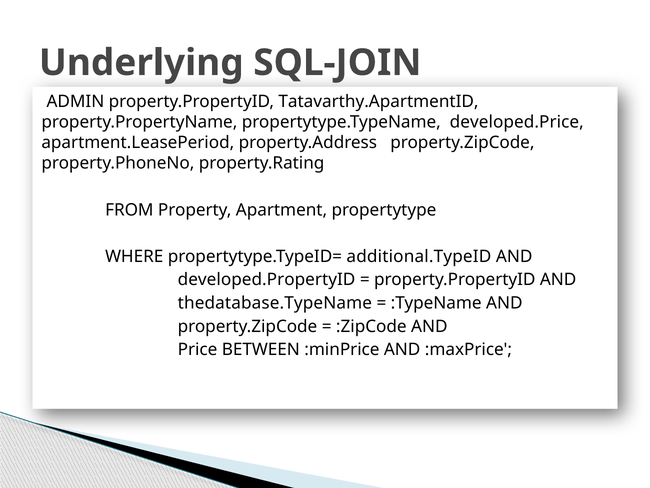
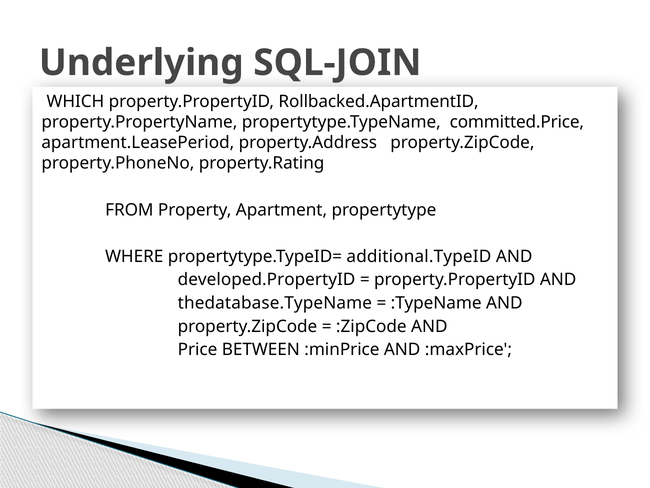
ADMIN: ADMIN -> WHICH (75, 101)
Tatavarthy.ApartmentID: Tatavarthy.ApartmentID -> Rollbacked.ApartmentID (379, 101)
developed.Price: developed.Price -> committed.Price (517, 122)
